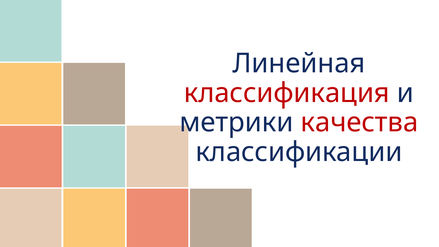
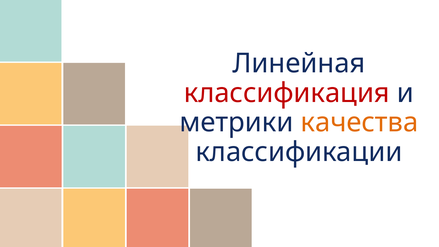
качества colour: red -> orange (359, 123)
